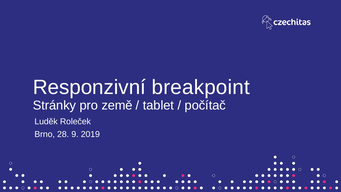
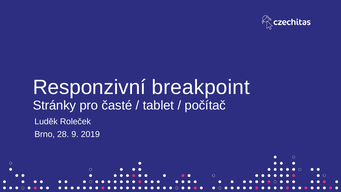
země: země -> časté (117, 105)
